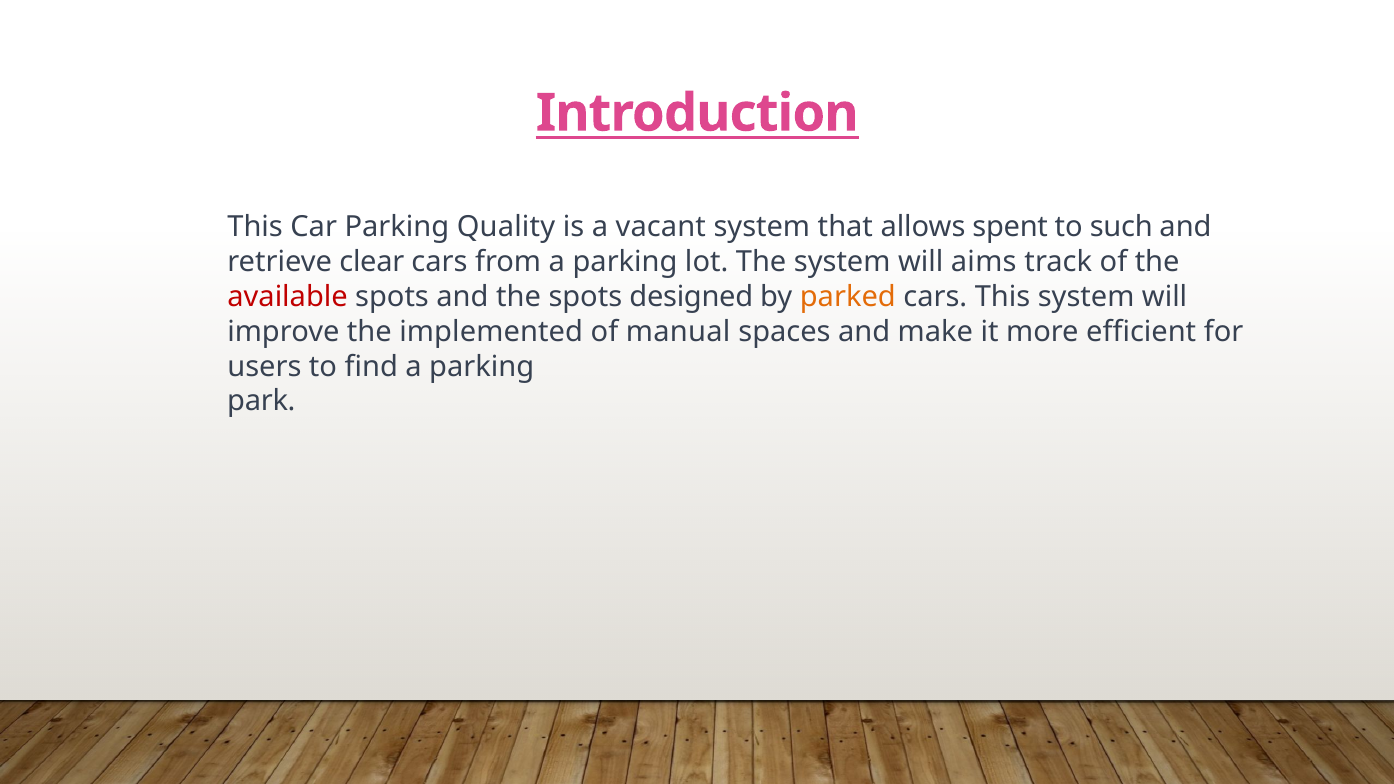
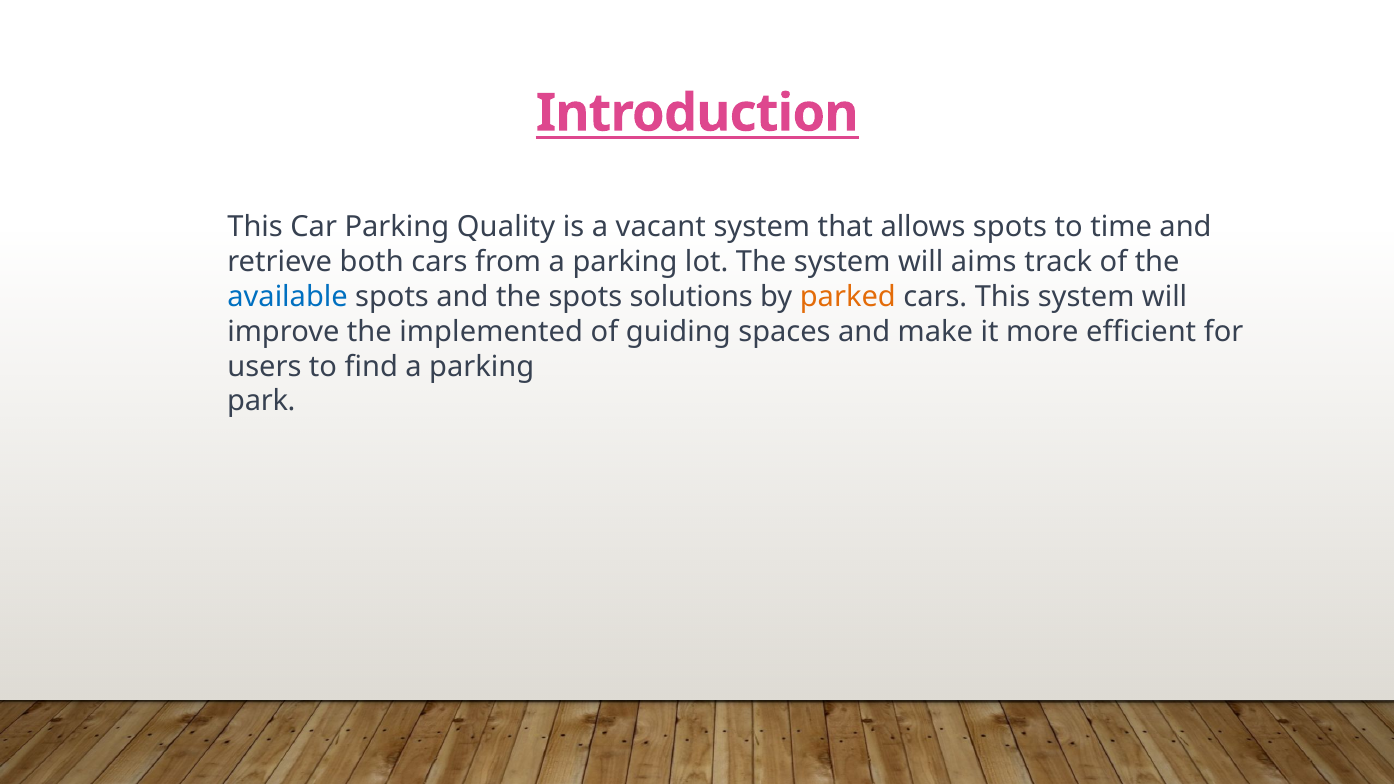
allows spent: spent -> spots (1010, 227)
such: such -> time (1121, 227)
clear: clear -> both (372, 262)
available colour: red -> blue (288, 297)
designed: designed -> solutions (691, 297)
manual: manual -> guiding (678, 332)
